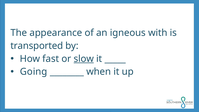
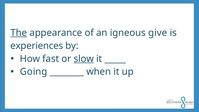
The underline: none -> present (19, 33)
with: with -> give (158, 33)
transported: transported -> experiences (37, 46)
